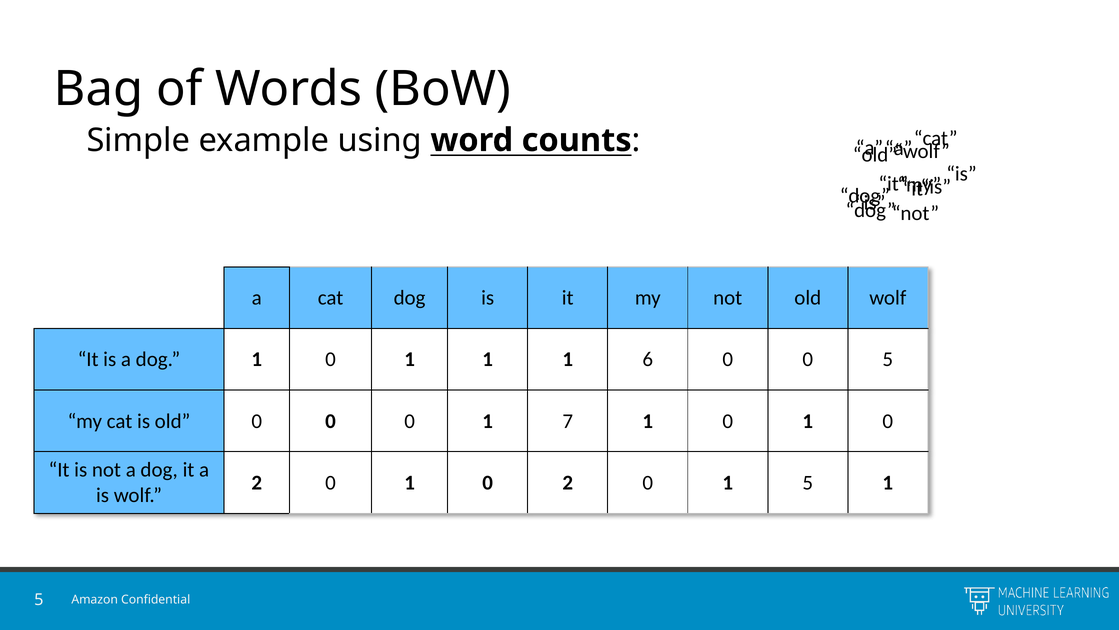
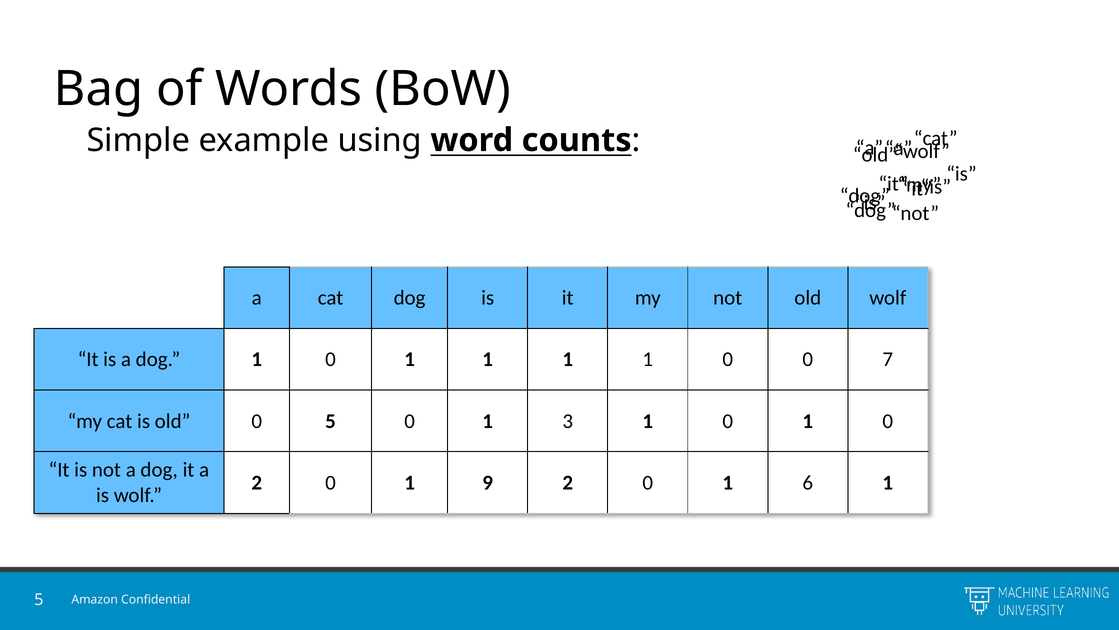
1 1 1 6: 6 -> 1 (648, 359)
0 5: 5 -> 7 (888, 359)
old 0 0: 0 -> 5 (330, 421)
7: 7 -> 3 (568, 421)
2 0 1 0: 0 -> 9 (488, 482)
1 5: 5 -> 6 (808, 482)
